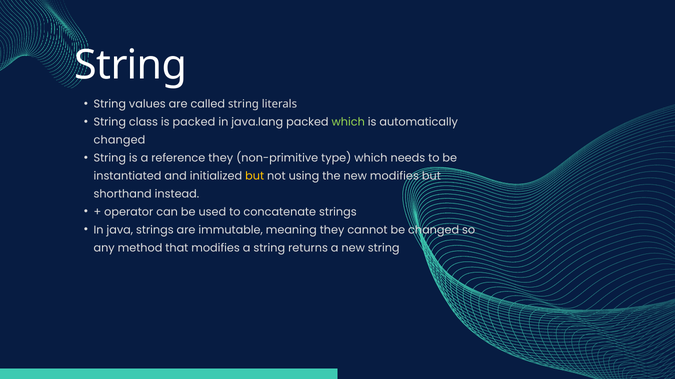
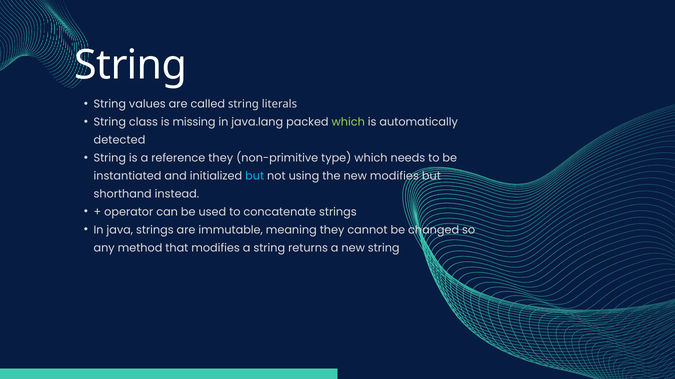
is packed: packed -> missing (194, 122)
changed: changed -> detected (119, 140)
but colour: yellow -> light blue (255, 176)
